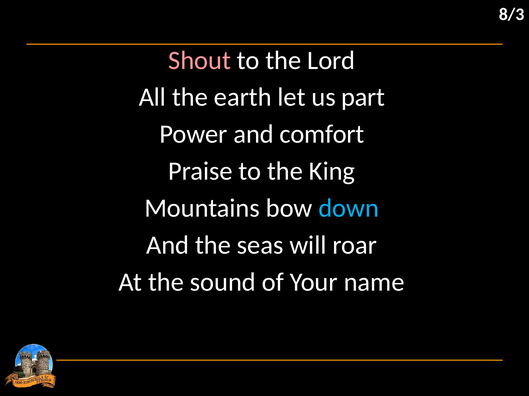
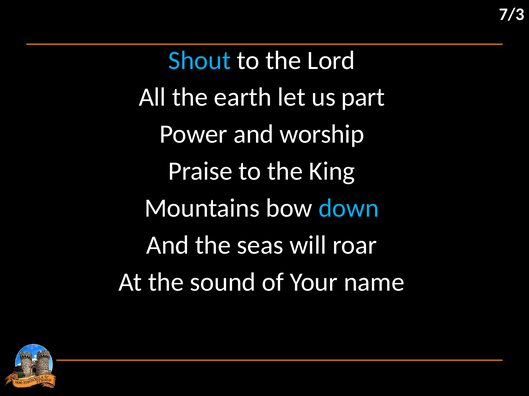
8/3: 8/3 -> 7/3 (512, 14)
Shout colour: pink -> light blue (200, 60)
comfort: comfort -> worship (322, 134)
